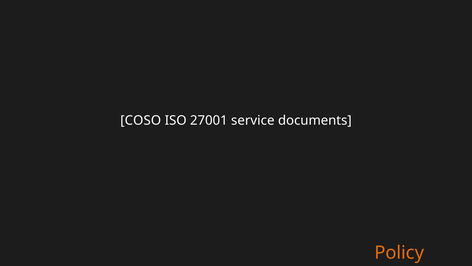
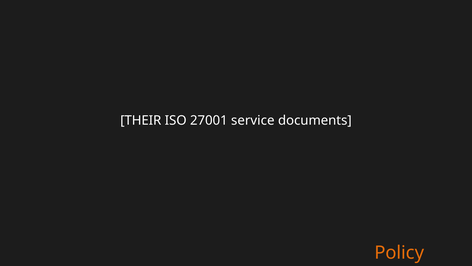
COSO: COSO -> THEIR (141, 120)
